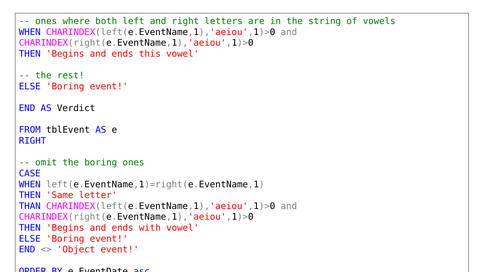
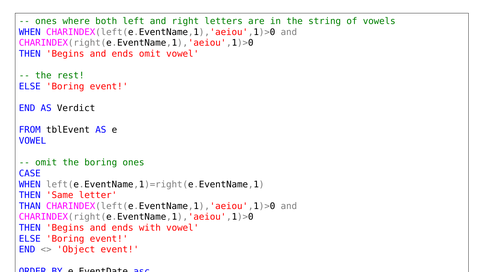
ends this: this -> omit (150, 54)
RIGHT: RIGHT -> VOWEL (33, 141)
